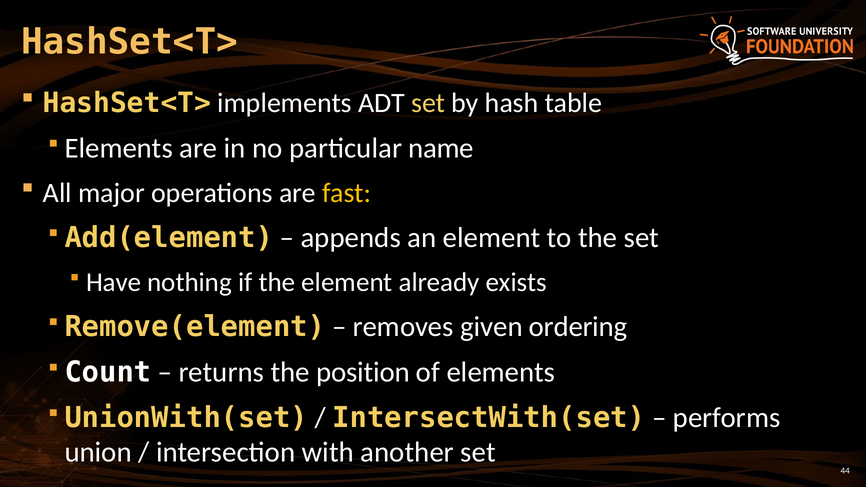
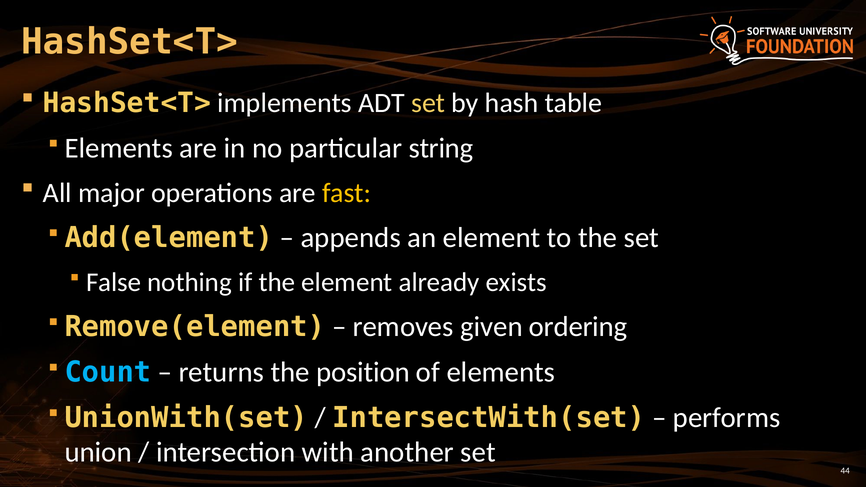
name: name -> string (441, 148)
Have: Have -> False (114, 282)
Count colour: white -> light blue (108, 372)
